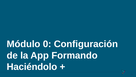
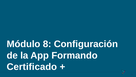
0: 0 -> 8 (47, 44)
Haciéndolo: Haciéndolo -> Certificado (32, 66)
